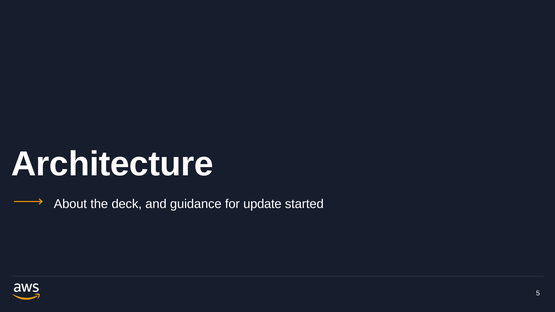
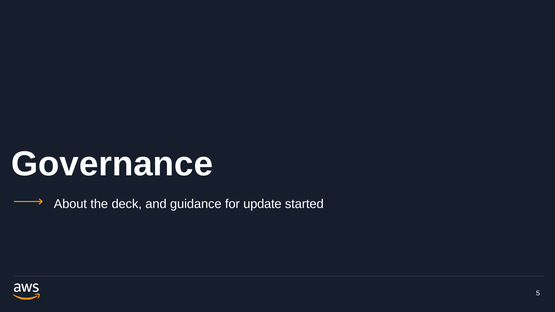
Architecture: Architecture -> Governance (112, 164)
